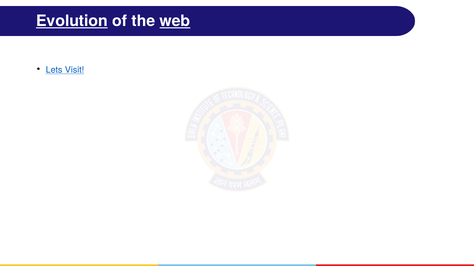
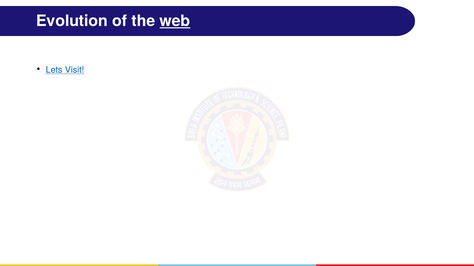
Evolution underline: present -> none (72, 21)
